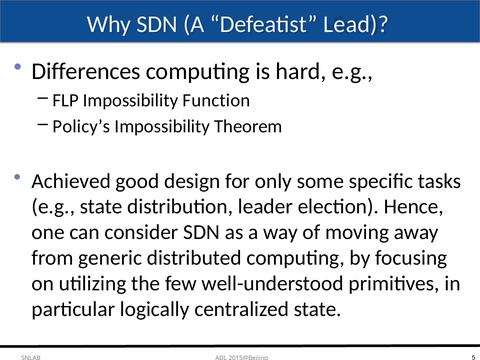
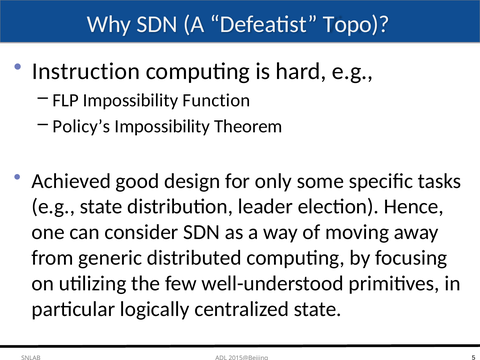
Lead: Lead -> Topo (356, 24)
Differences: Differences -> Instruction (86, 71)
